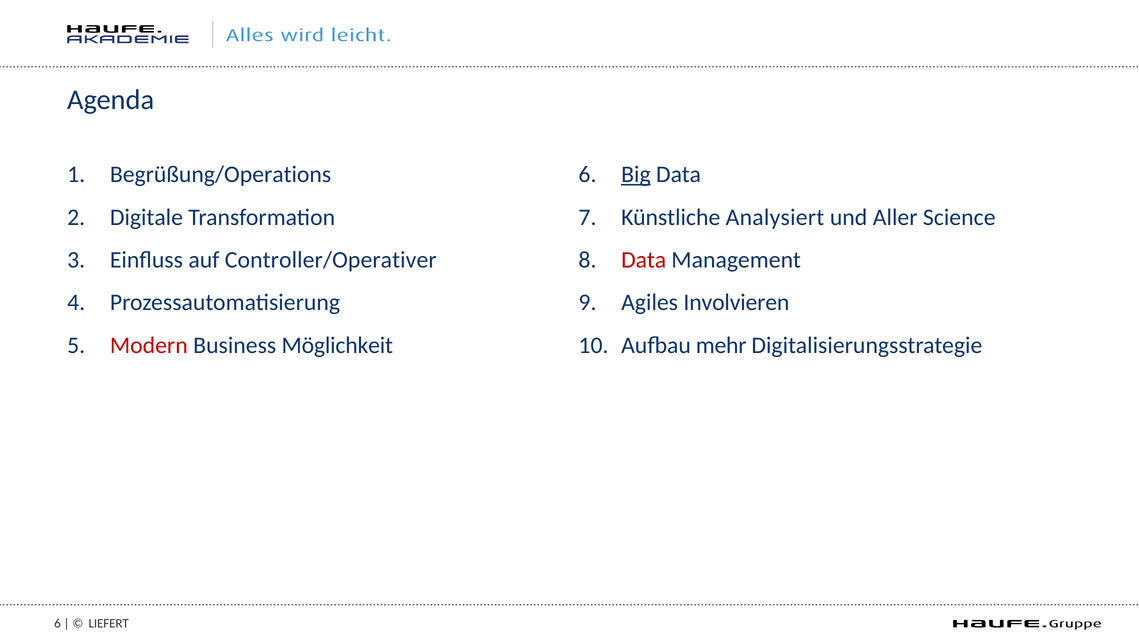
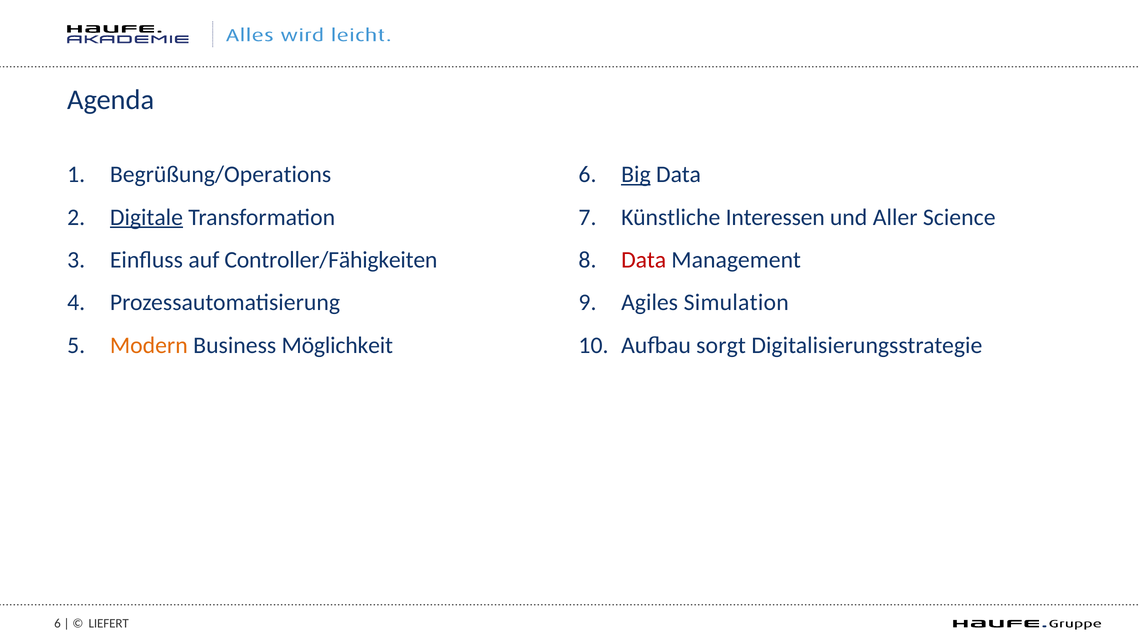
Digitale underline: none -> present (146, 217)
Analysiert: Analysiert -> Interessen (775, 217)
Controller/Operativer: Controller/Operativer -> Controller/Fähigkeiten (331, 260)
Involvieren: Involvieren -> Simulation (736, 303)
Modern colour: red -> orange (149, 346)
mehr: mehr -> sorgt (721, 346)
